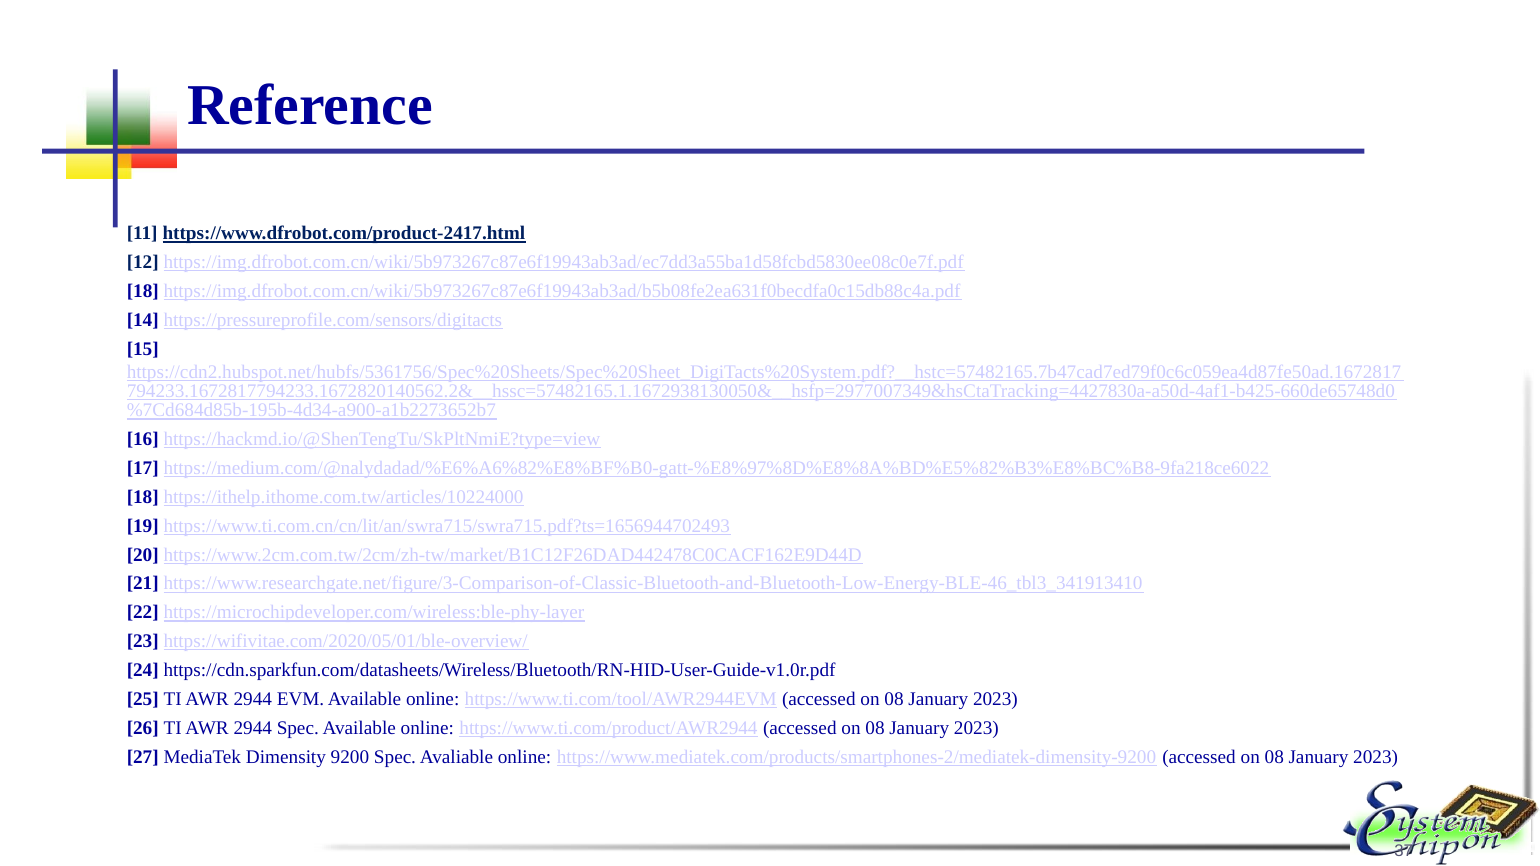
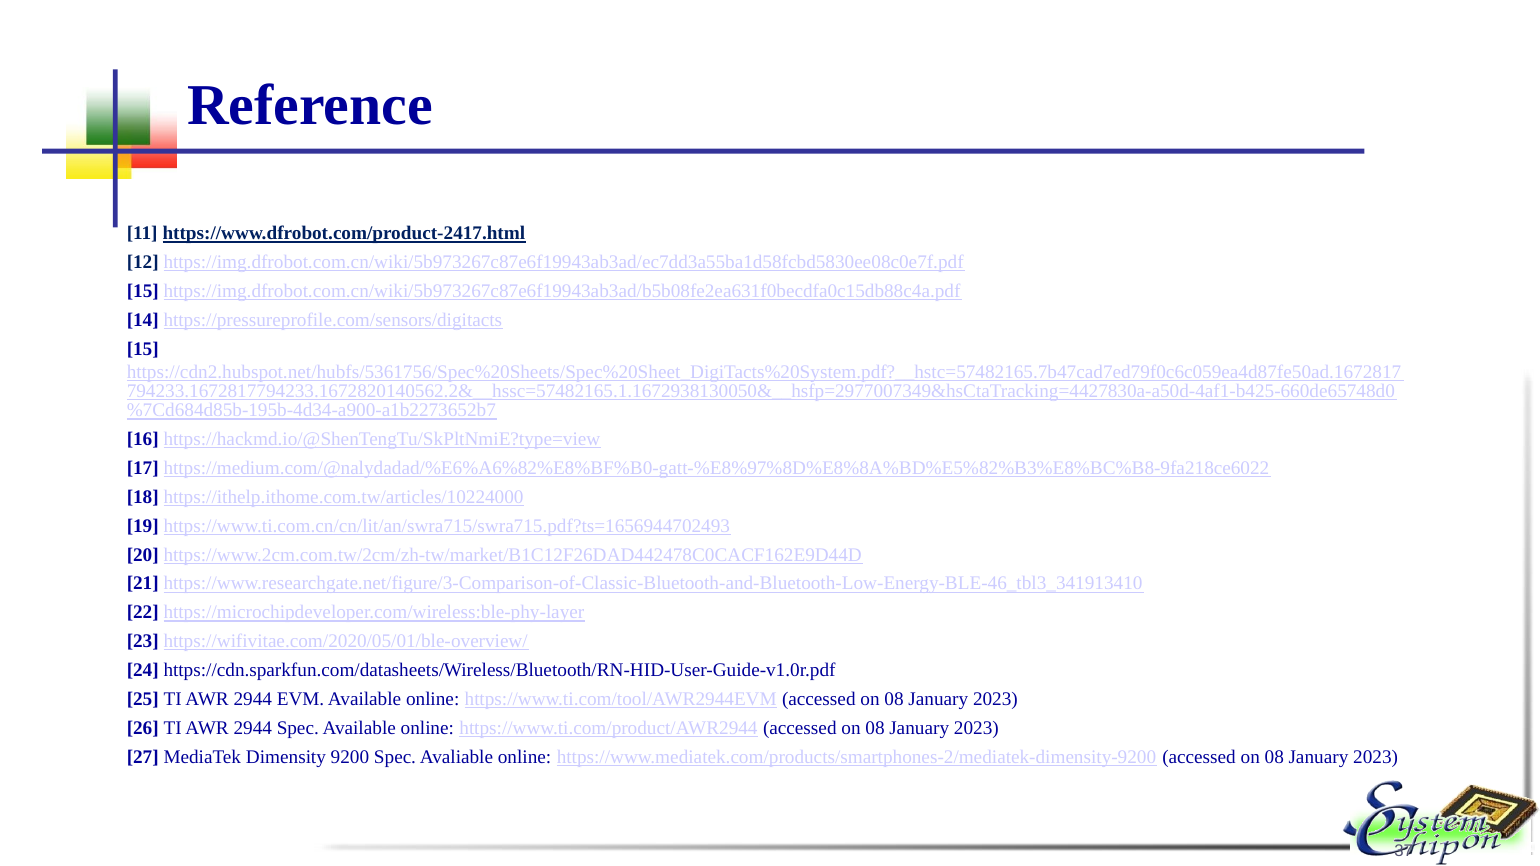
18: 18 -> 15 (143, 291)
